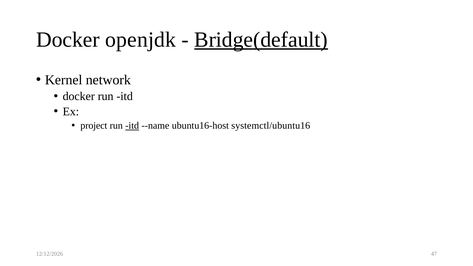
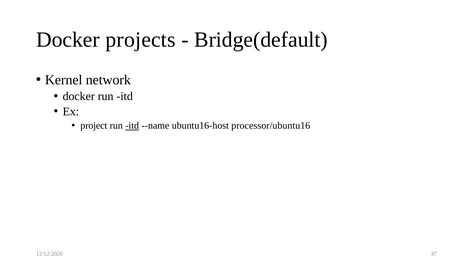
openjdk: openjdk -> projects (141, 40)
Bridge(default underline: present -> none (261, 40)
systemctl/ubuntu16: systemctl/ubuntu16 -> processor/ubuntu16 (271, 126)
